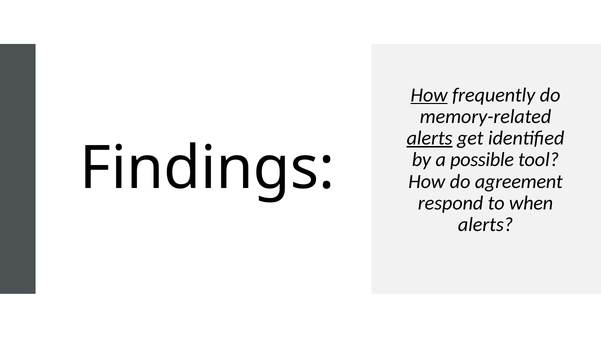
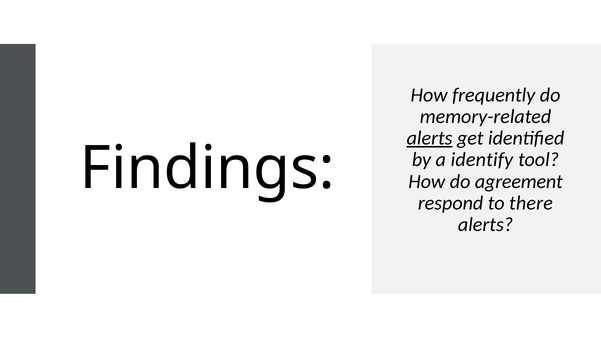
How underline: present -> none (429, 95)
possible: possible -> identify (482, 160)
when: when -> there (531, 203)
